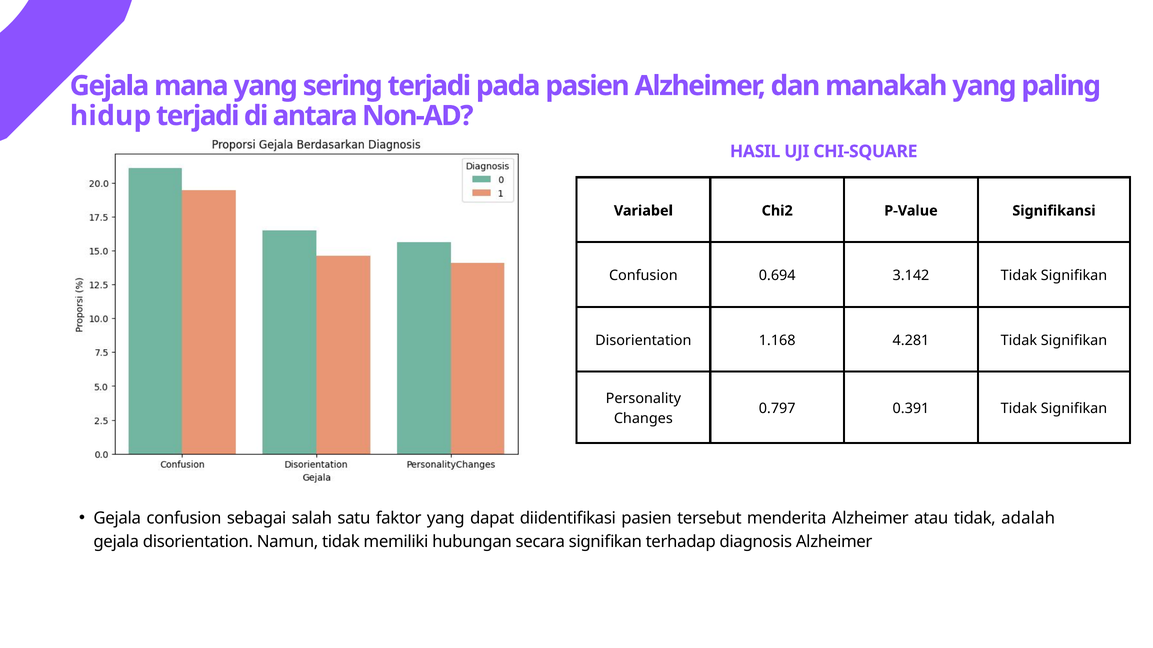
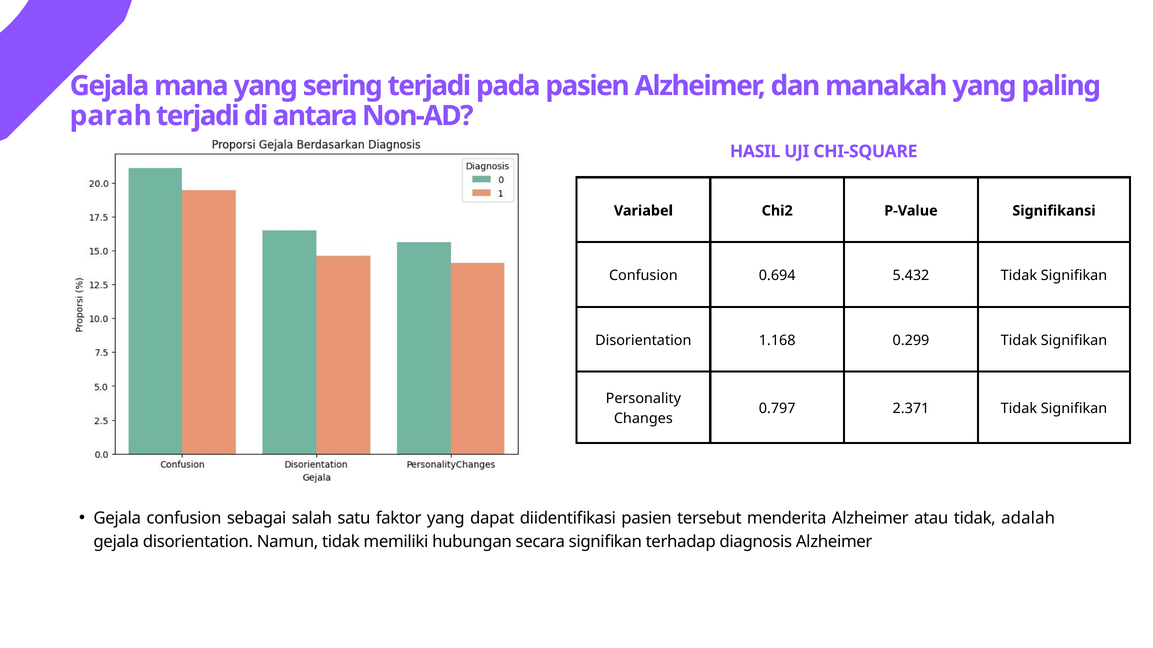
hidup: hidup -> parah (111, 116)
3.142: 3.142 -> 5.432 (911, 276)
4.281: 4.281 -> 0.299 (911, 341)
0.391: 0.391 -> 2.371 (911, 409)
